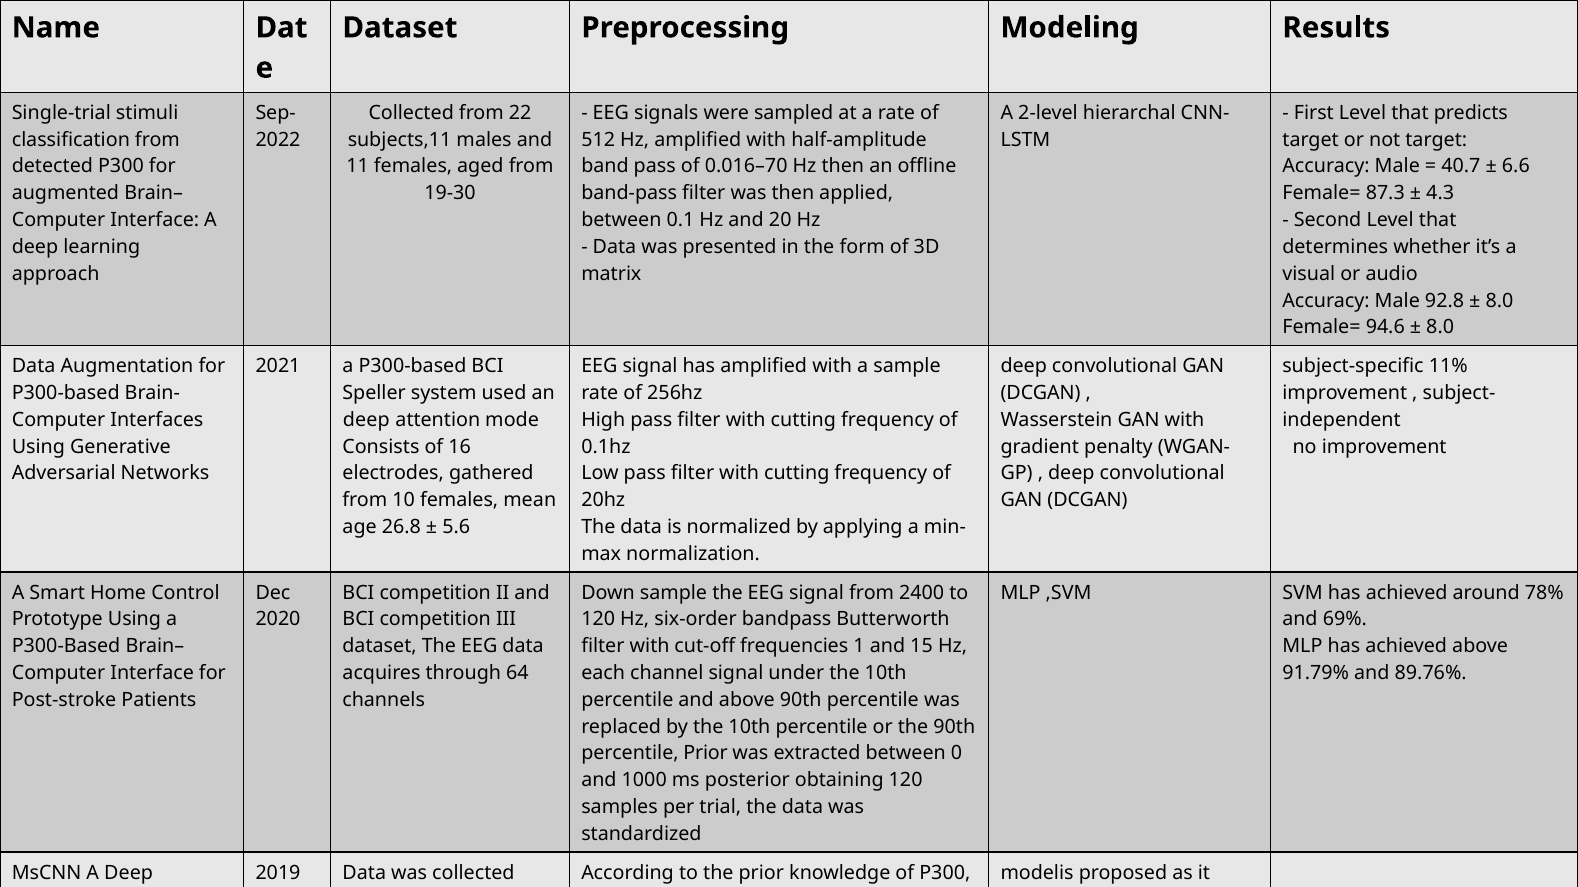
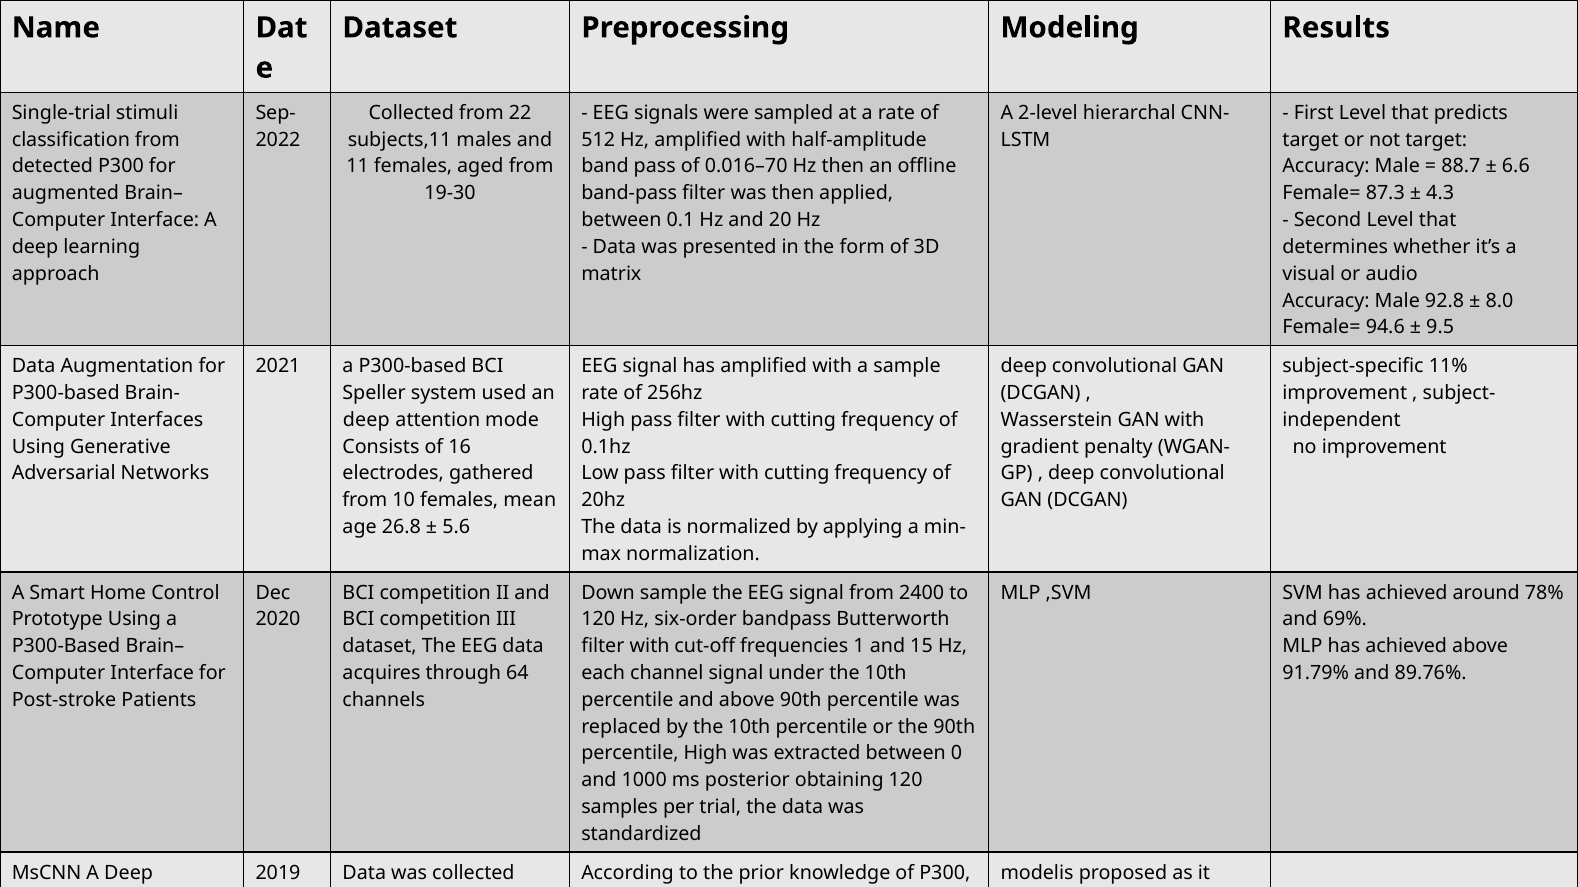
40.7: 40.7 -> 88.7 (1461, 167)
8.0: 8.0 -> 9.5 (1440, 328)
percentile Prior: Prior -> High (706, 754)
